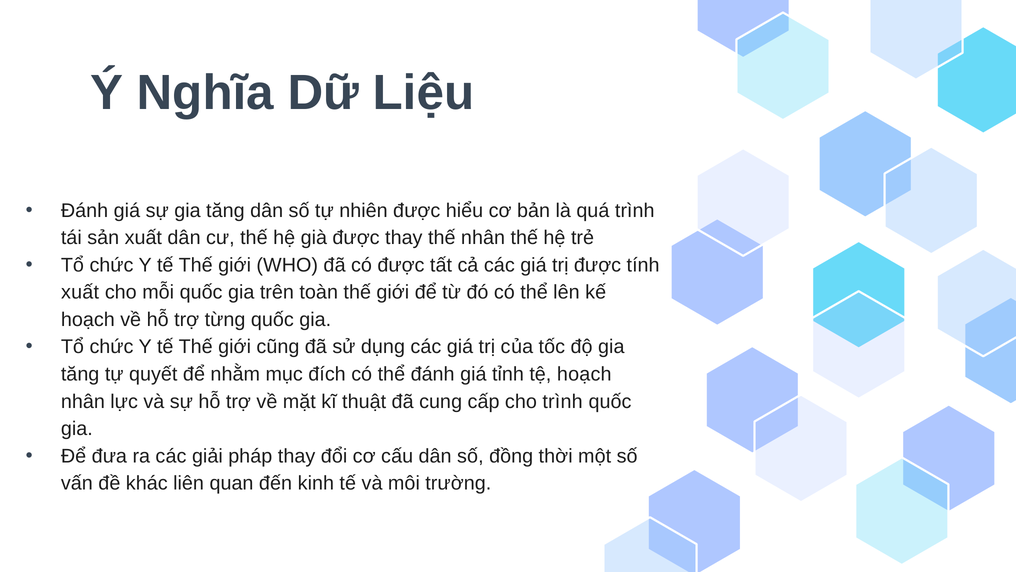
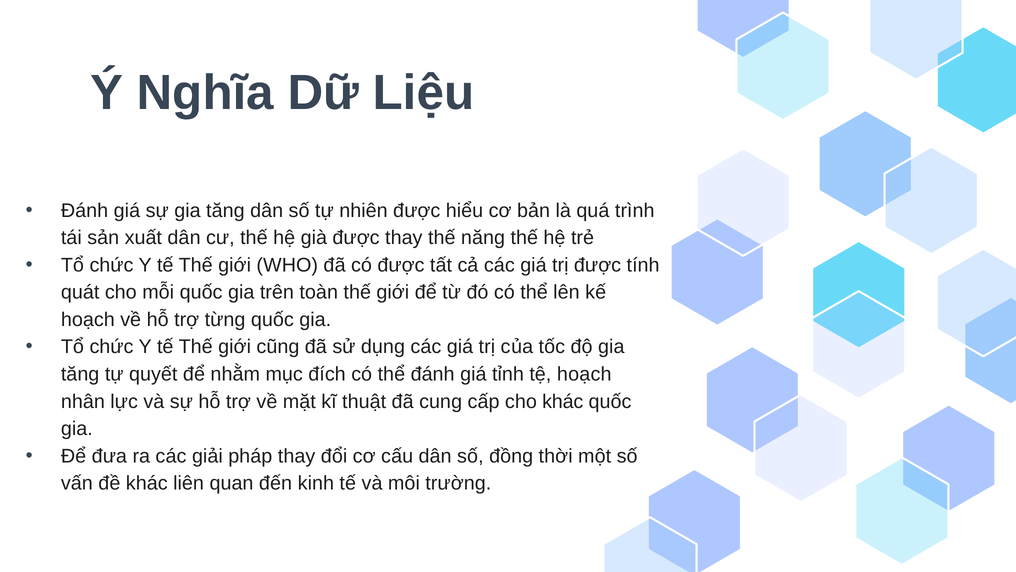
thế nhân: nhân -> năng (483, 238)
xuất: xuất -> quát (80, 292)
cho trình: trình -> khác (563, 401)
